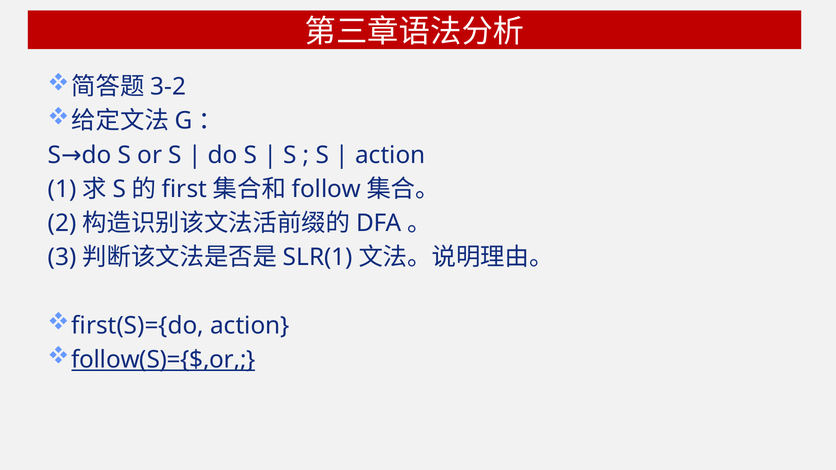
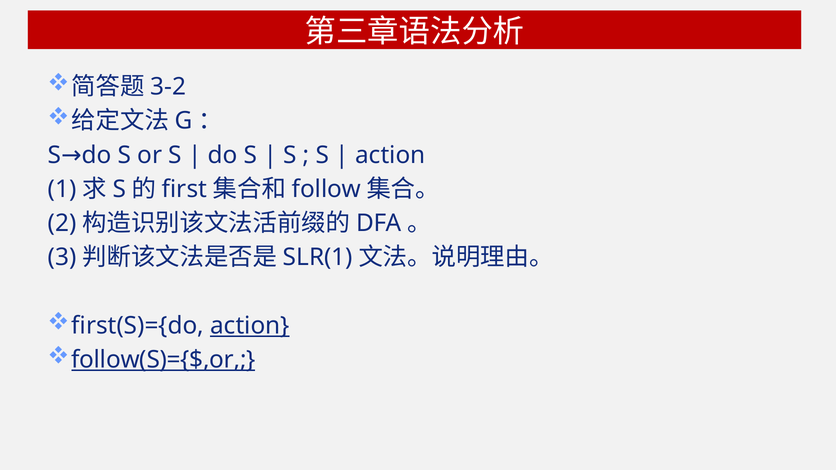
action underline: none -> present (250, 326)
